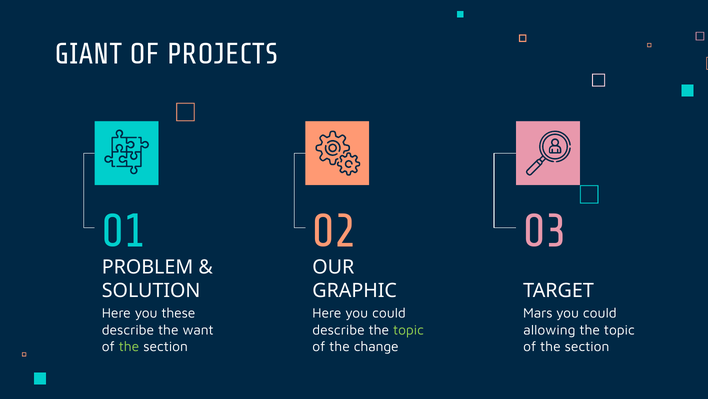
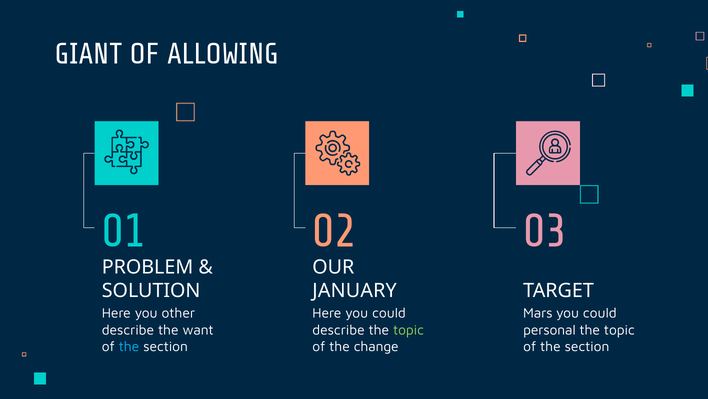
PROJECTS: PROJECTS -> ALLOWING (223, 54)
GRAPHIC: GRAPHIC -> JANUARY (355, 290)
these: these -> other (178, 313)
allowing: allowing -> personal (549, 329)
the colour: light green -> light blue (129, 346)
